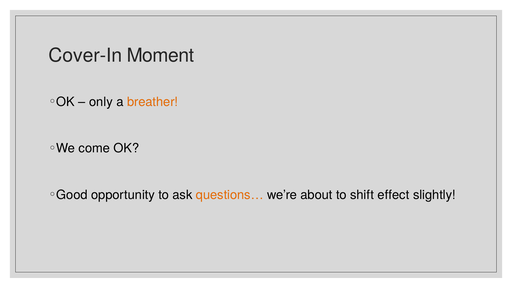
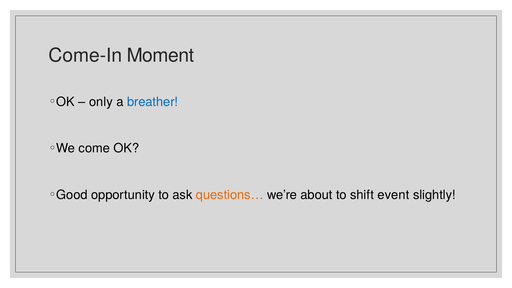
Cover-In: Cover-In -> Come-In (85, 56)
breather colour: orange -> blue (153, 102)
effect: effect -> event (393, 195)
